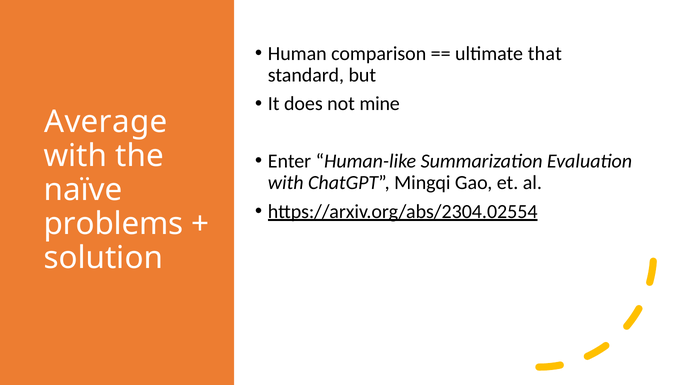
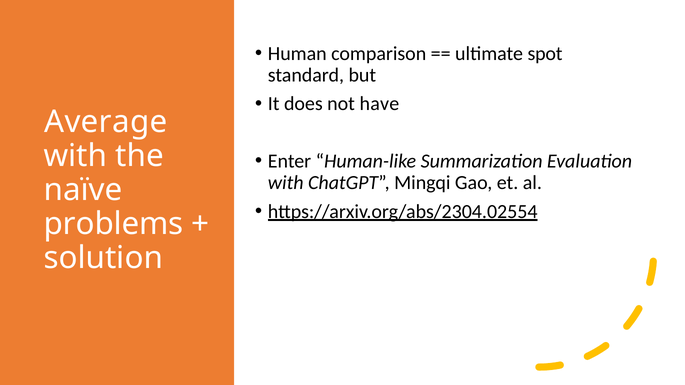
that: that -> spot (545, 54)
mine: mine -> have (379, 104)
